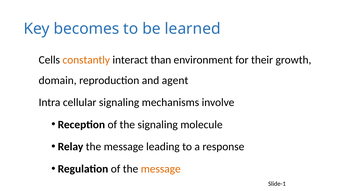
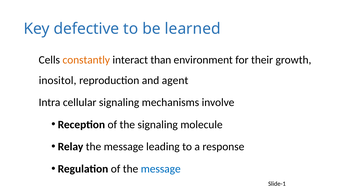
becomes: becomes -> defective (86, 29)
domain: domain -> inositol (58, 80)
message colour: orange -> blue (161, 169)
